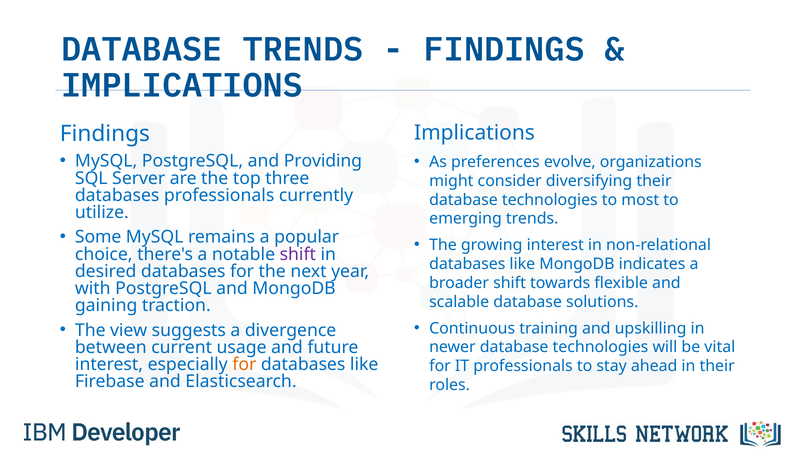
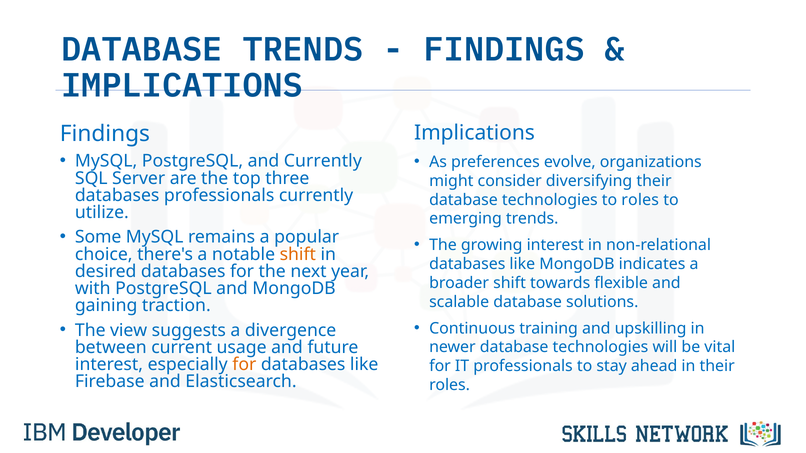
and Providing: Providing -> Currently (323, 161)
to most: most -> roles (640, 200)
shift colour: purple -> orange (298, 254)
